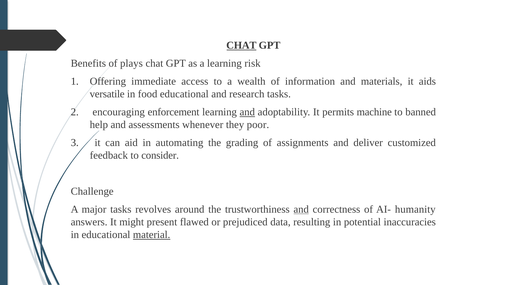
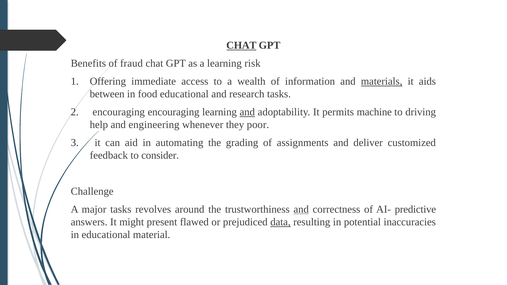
plays: plays -> fraud (131, 63)
materials underline: none -> present (382, 81)
versatile: versatile -> between (107, 94)
encouraging enforcement: enforcement -> encouraging (174, 112)
banned: banned -> driving (421, 112)
assessments: assessments -> engineering (154, 125)
humanity: humanity -> predictive (415, 209)
data underline: none -> present (280, 222)
material underline: present -> none (152, 235)
